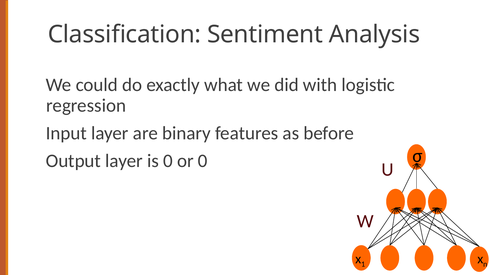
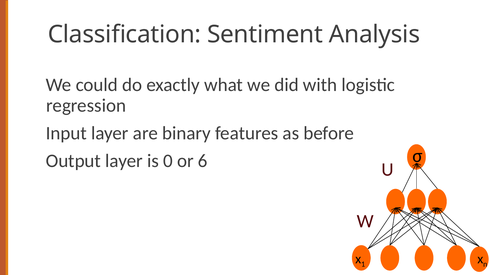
or 0: 0 -> 6 (203, 161)
